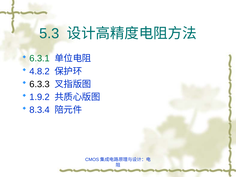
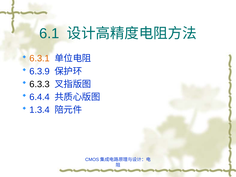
5.3: 5.3 -> 6.1 (49, 33)
6.3.1 colour: green -> orange (40, 58)
4.8.2: 4.8.2 -> 6.3.9 (40, 71)
1.9.2: 1.9.2 -> 6.4.4 (40, 97)
8.3.4: 8.3.4 -> 1.3.4 (40, 110)
